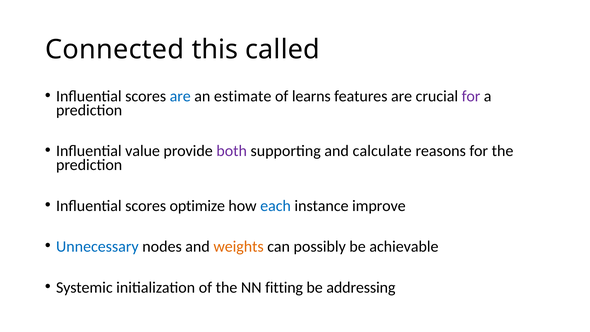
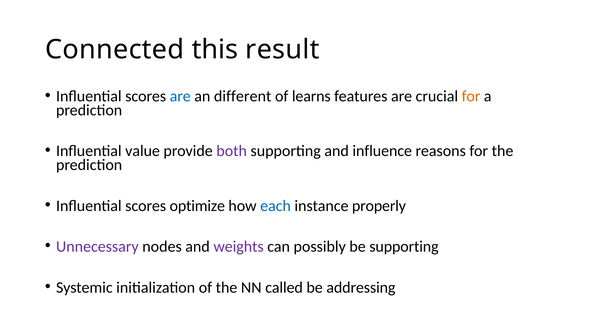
called: called -> result (282, 50)
estimate: estimate -> different (243, 96)
for colour: purple -> orange (471, 96)
calculate: calculate -> influence (382, 151)
improve: improve -> properly (379, 206)
Unnecessary colour: blue -> purple (97, 247)
weights colour: orange -> purple (239, 247)
be achievable: achievable -> supporting (404, 247)
fitting: fitting -> called (284, 287)
